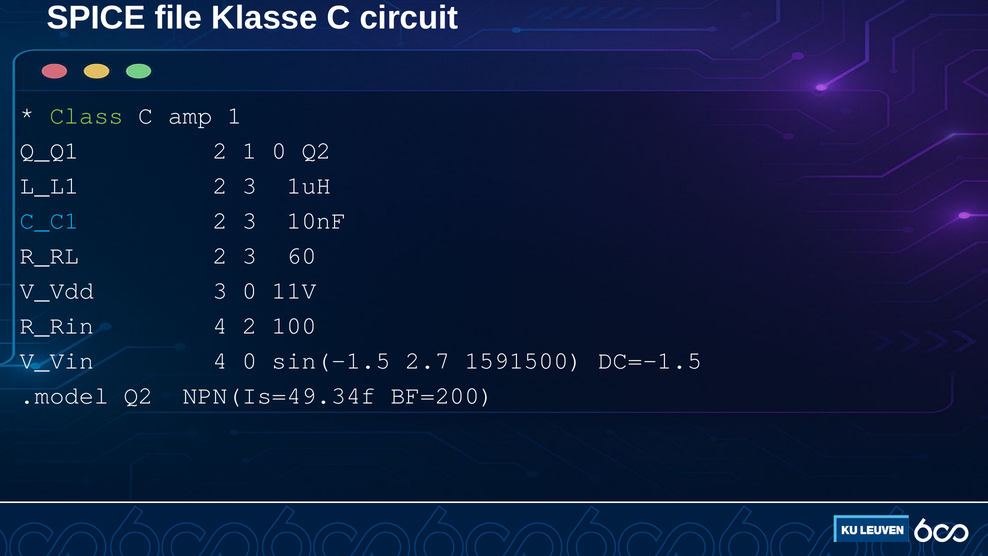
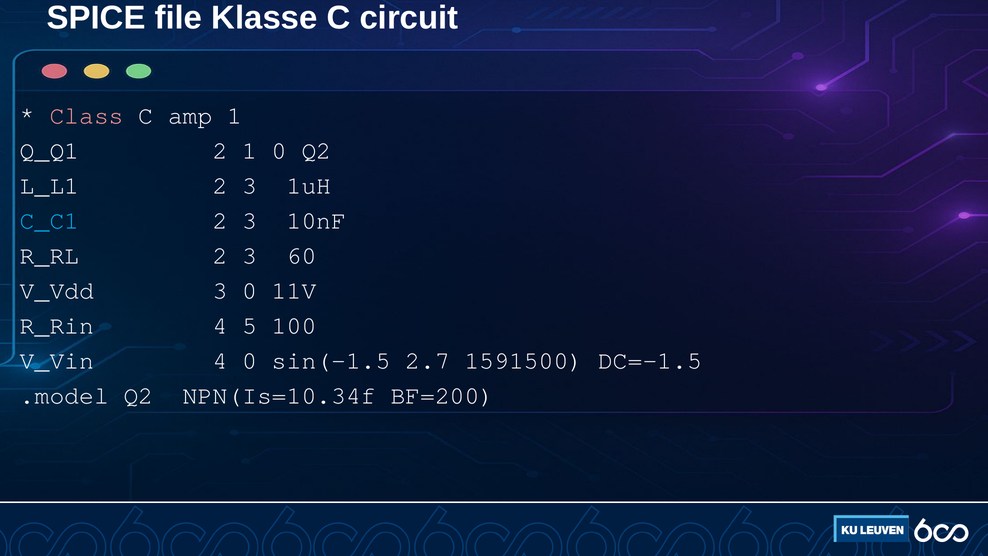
Class colour: light green -> pink (87, 115)
4 2: 2 -> 5 (250, 325)
NPN(Is=49.34f: NPN(Is=49.34f -> NPN(Is=10.34f (279, 395)
